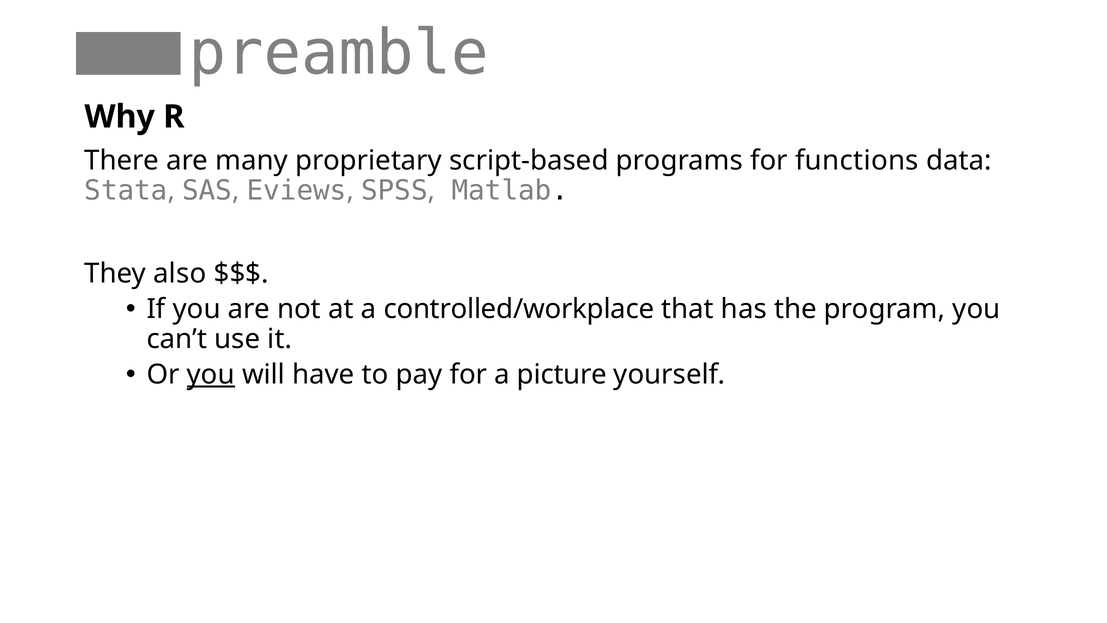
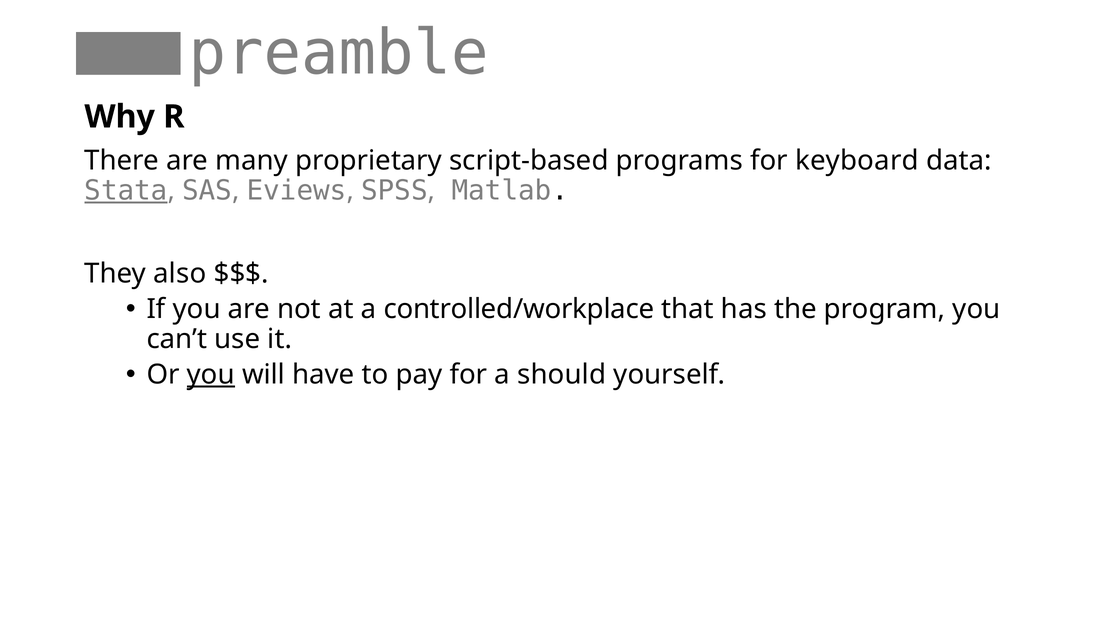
functions: functions -> keyboard (857, 161)
Stata underline: none -> present (126, 191)
picture: picture -> should (562, 374)
